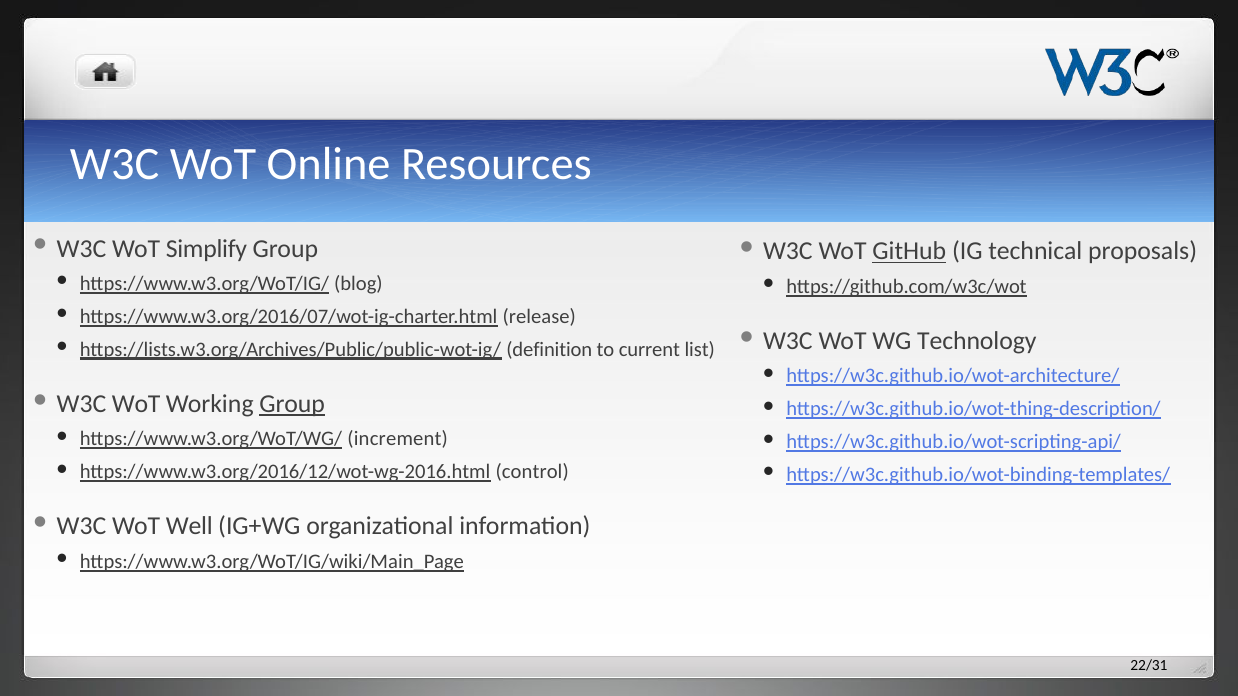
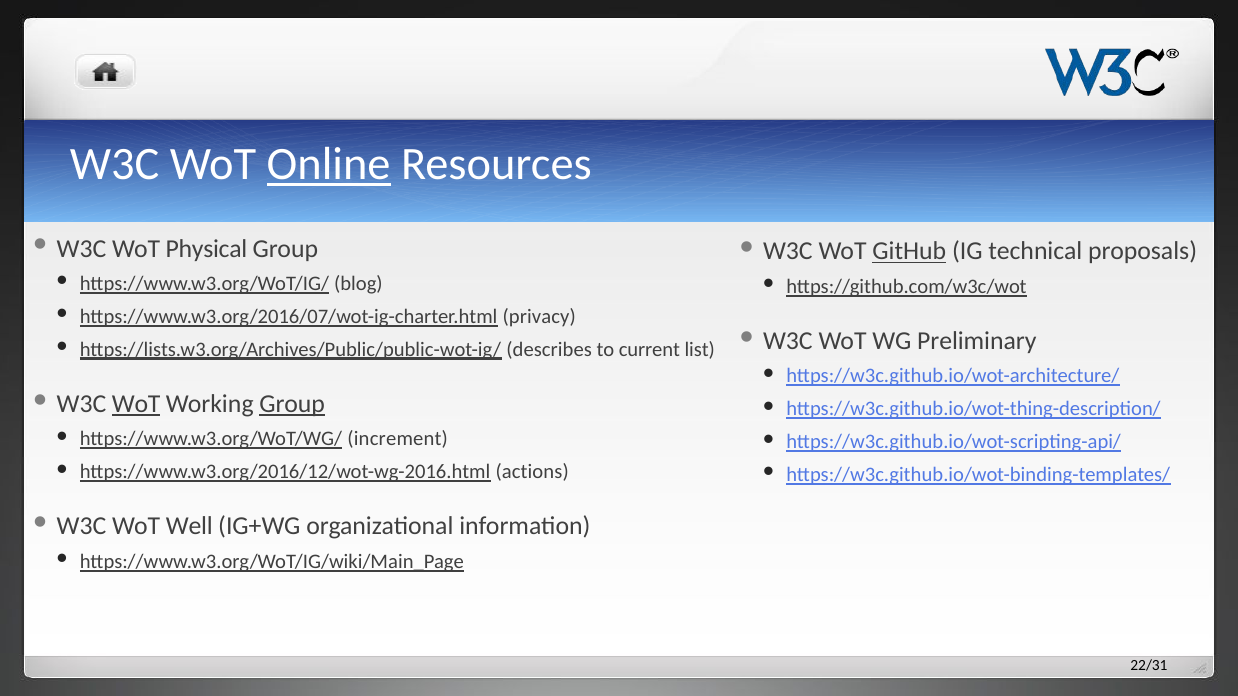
Online underline: none -> present (329, 165)
Simplify: Simplify -> Physical (206, 249)
release: release -> privacy (539, 317)
Technology: Technology -> Preliminary (977, 341)
definition: definition -> describes (549, 350)
WoT underline: none -> present (136, 404)
control: control -> actions (532, 472)
